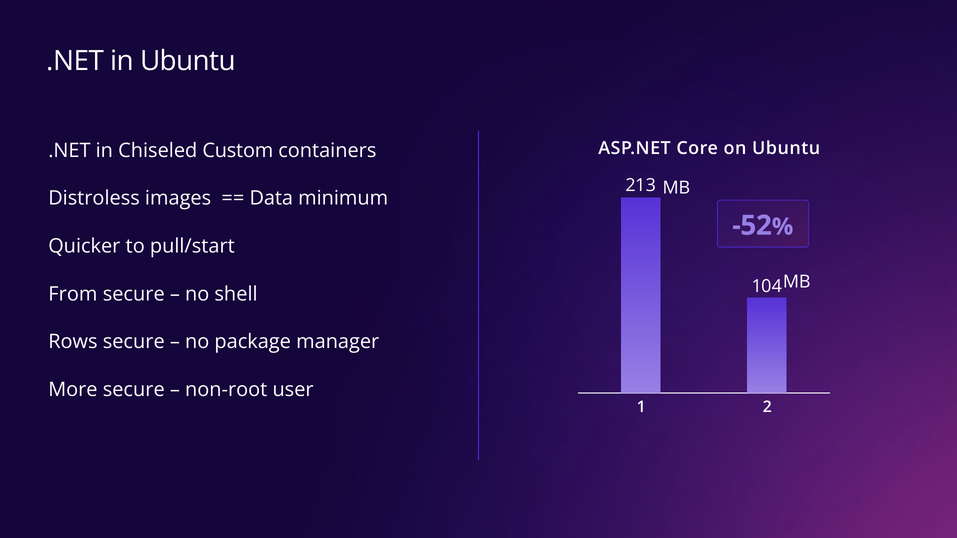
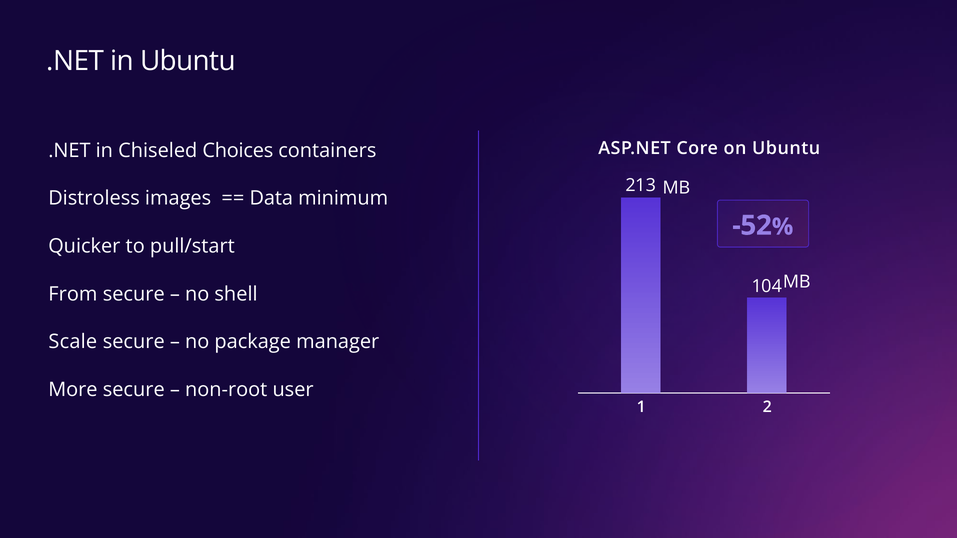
Custom: Custom -> Choices (238, 151)
Rows: Rows -> Scale (73, 342)
